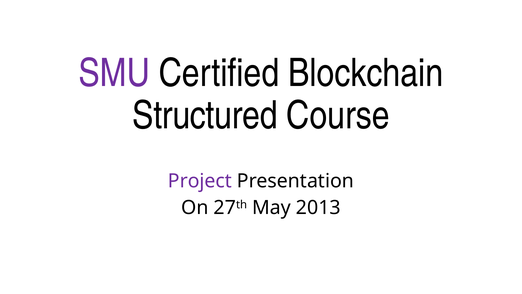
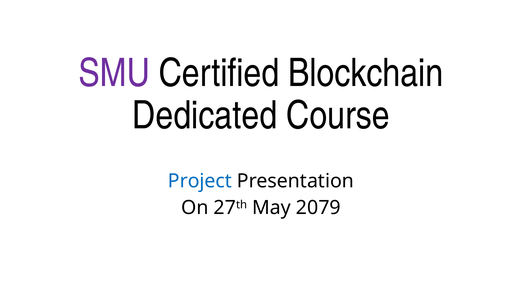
Structured: Structured -> Dedicated (205, 116)
Project colour: purple -> blue (200, 181)
2013: 2013 -> 2079 (318, 207)
